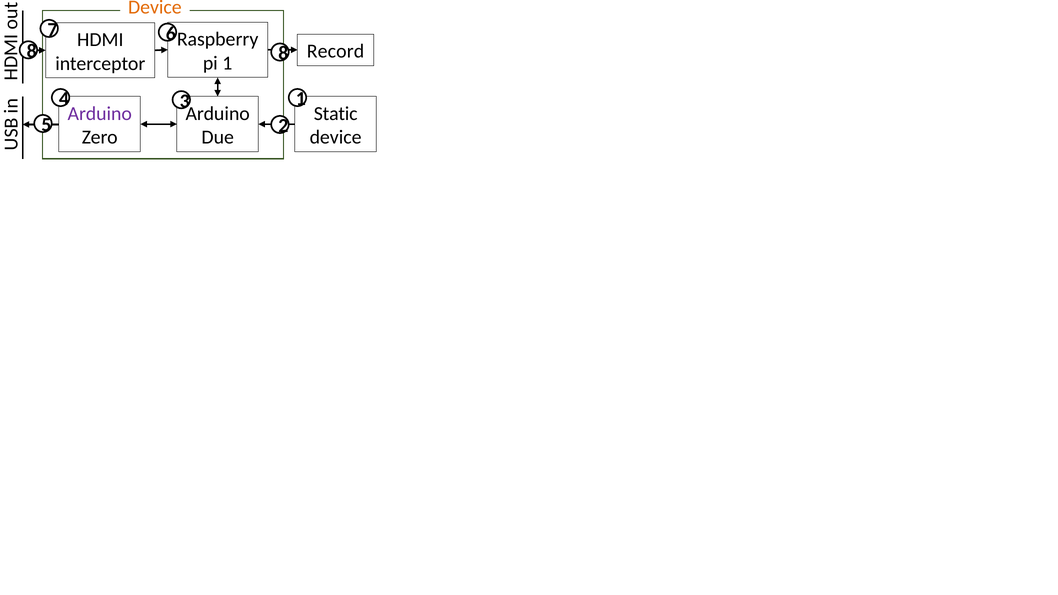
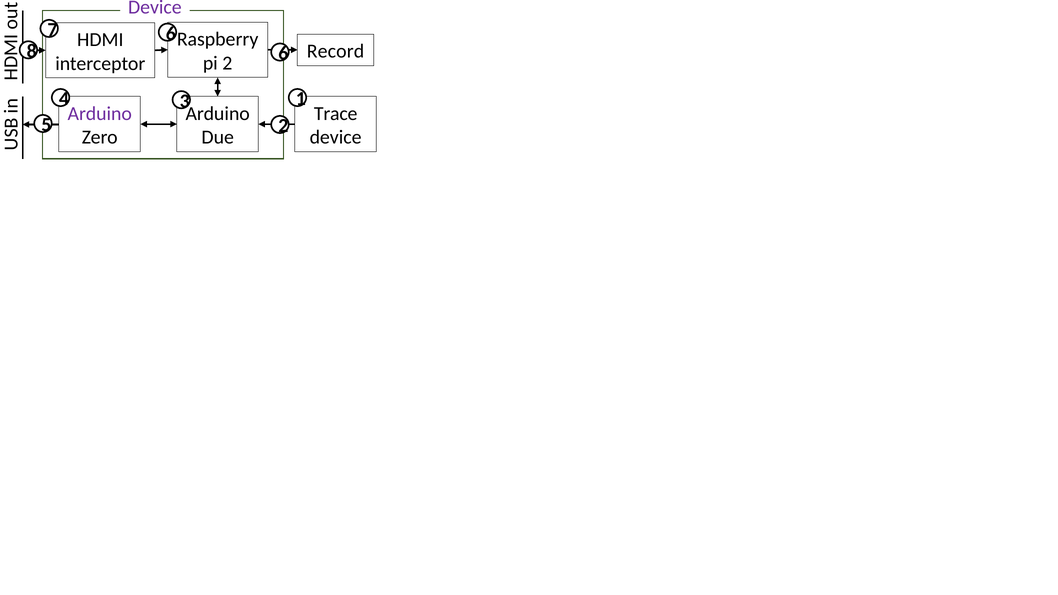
Device colour: orange -> purple (155, 7)
8 8: 8 -> 6 (283, 53)
pi 1: 1 -> 2 (227, 63)
Static: Static -> Trace (336, 114)
